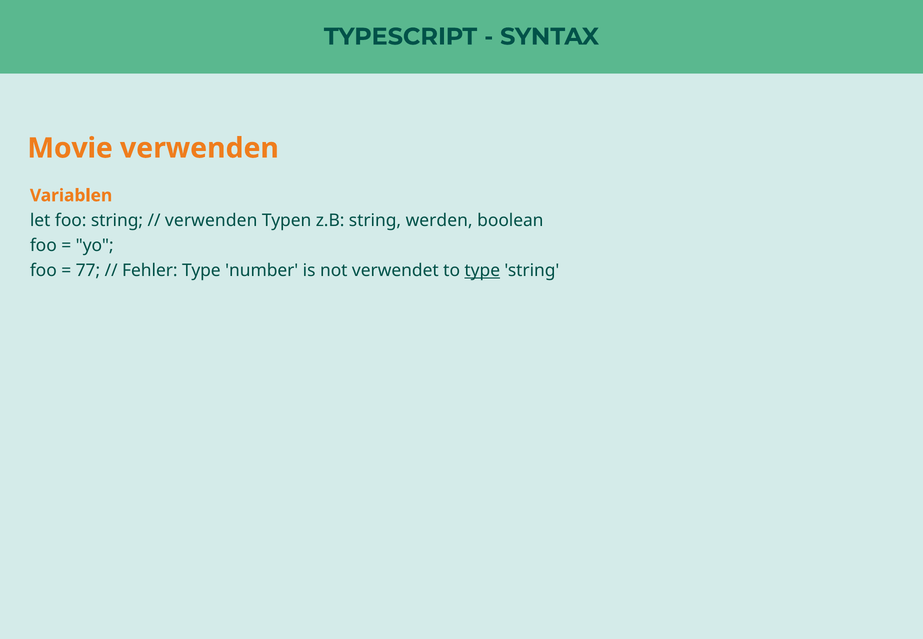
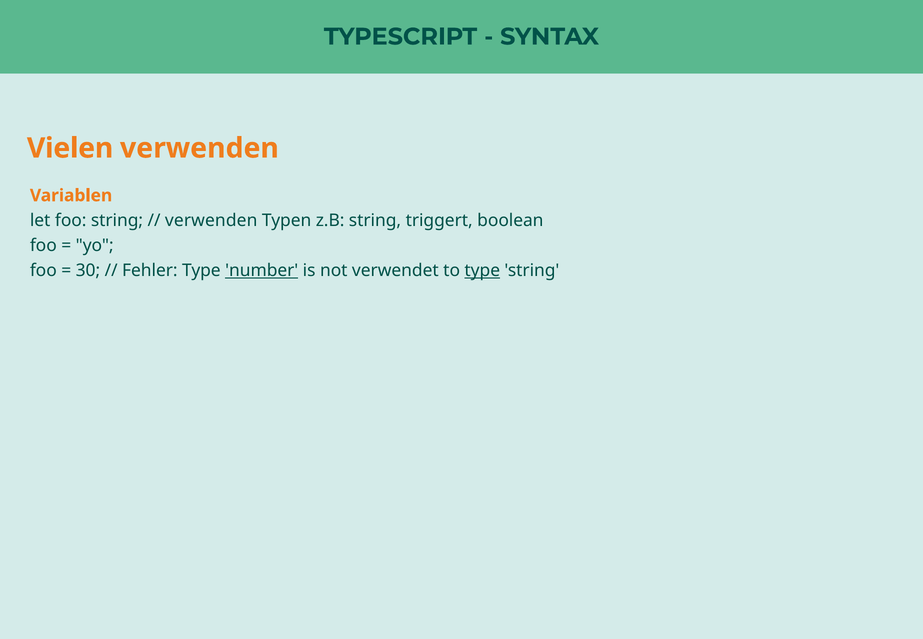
Movie: Movie -> Vielen (70, 148)
werden: werden -> triggert (439, 220)
77: 77 -> 30 (88, 270)
number underline: none -> present (262, 270)
